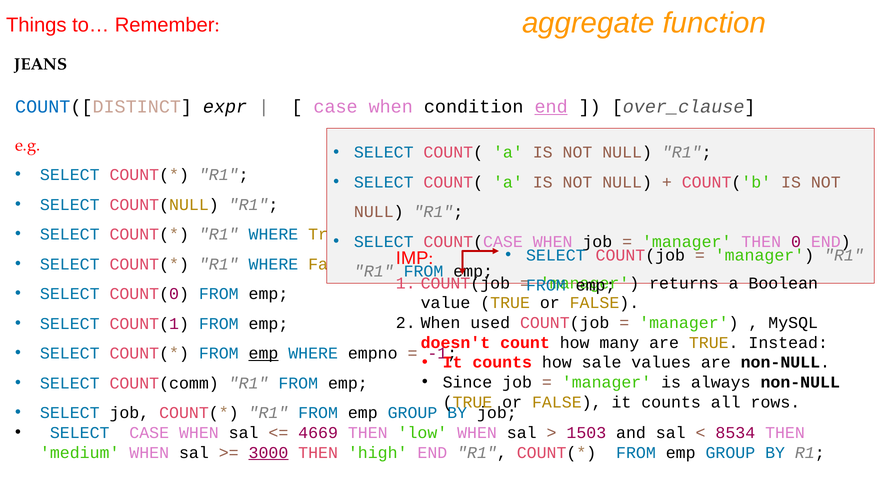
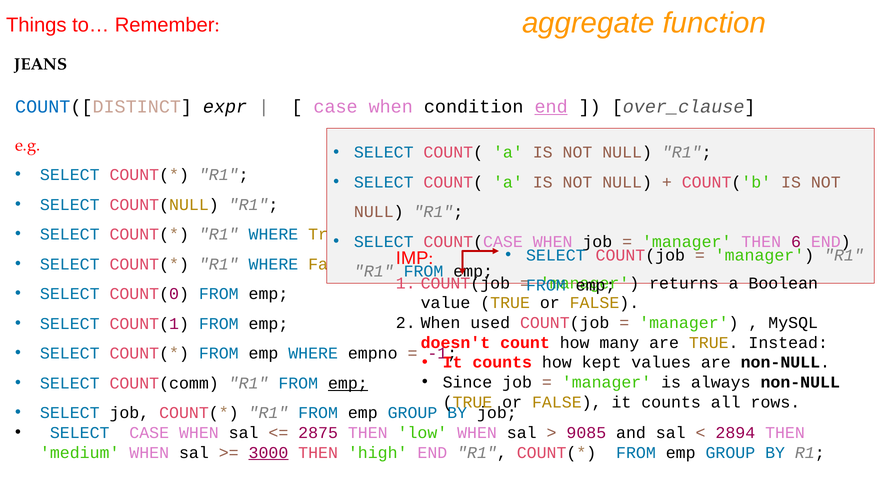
0: 0 -> 6 (796, 242)
emp underline: present -> none (263, 354)
sale: sale -> kept (602, 363)
emp underline: none -> present (348, 384)
4669: 4669 -> 2875 (318, 433)
1503: 1503 -> 9085 (586, 433)
8534: 8534 -> 2894 (735, 433)
